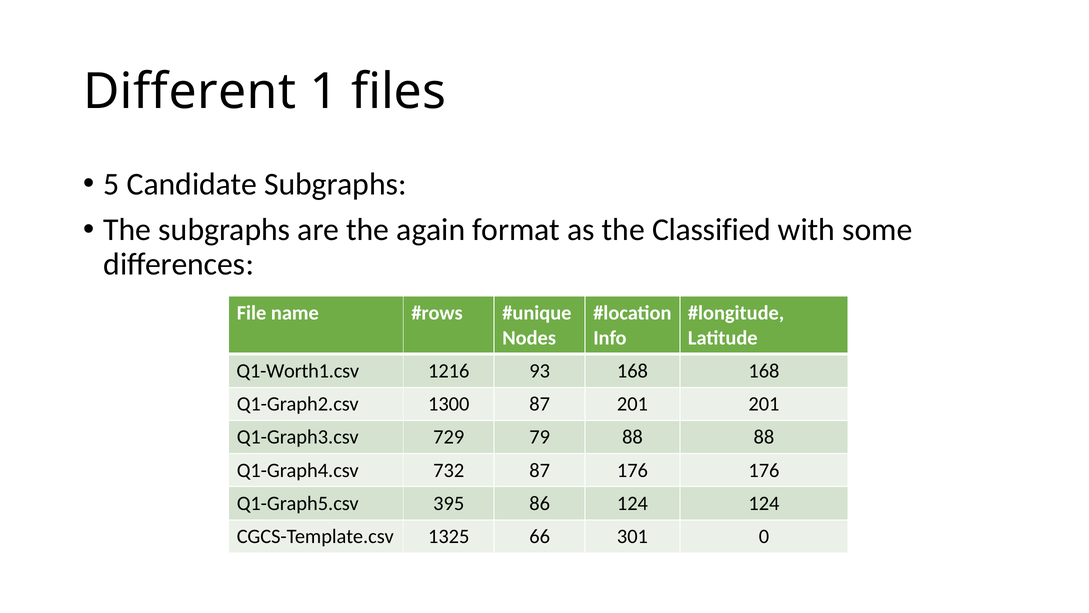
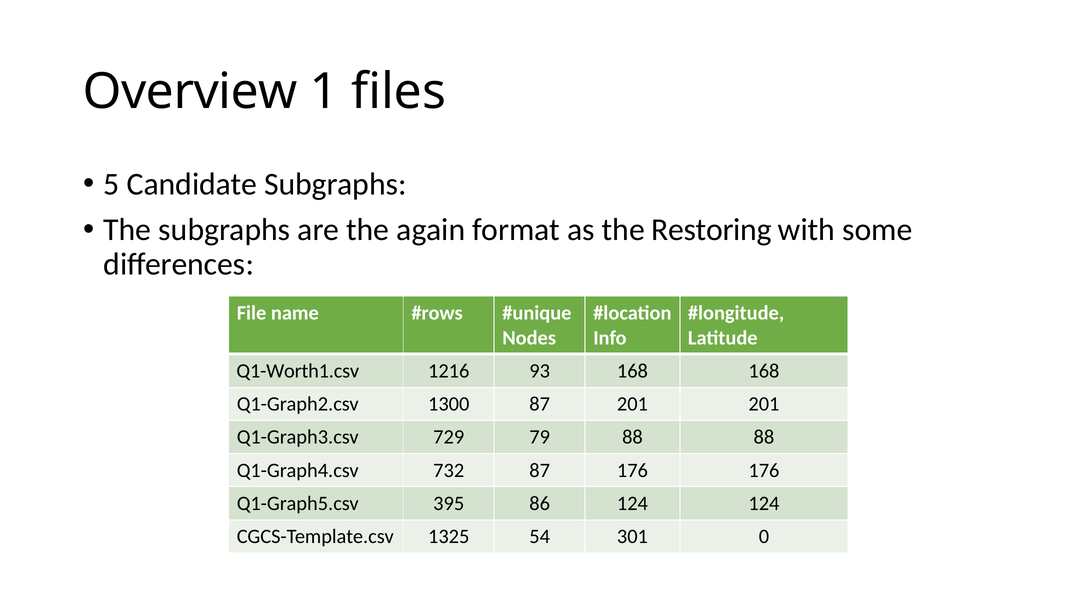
Different: Different -> Overview (190, 91)
Classified: Classified -> Restoring (712, 230)
66: 66 -> 54 (540, 536)
